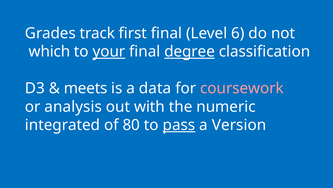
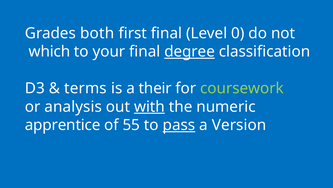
track: track -> both (97, 33)
6: 6 -> 0 (238, 33)
your underline: present -> none (109, 51)
meets: meets -> terms (85, 88)
data: data -> their (155, 88)
coursework colour: pink -> light green (242, 88)
with underline: none -> present (149, 106)
integrated: integrated -> apprentice (63, 125)
80: 80 -> 55 (131, 125)
